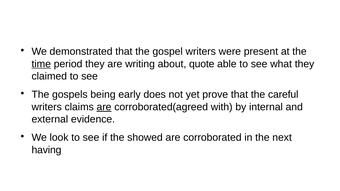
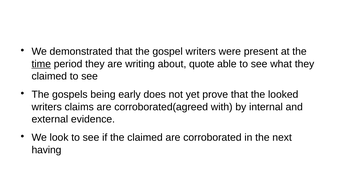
careful: careful -> looked (283, 95)
are underline: present -> none (104, 107)
the showed: showed -> claimed (145, 138)
